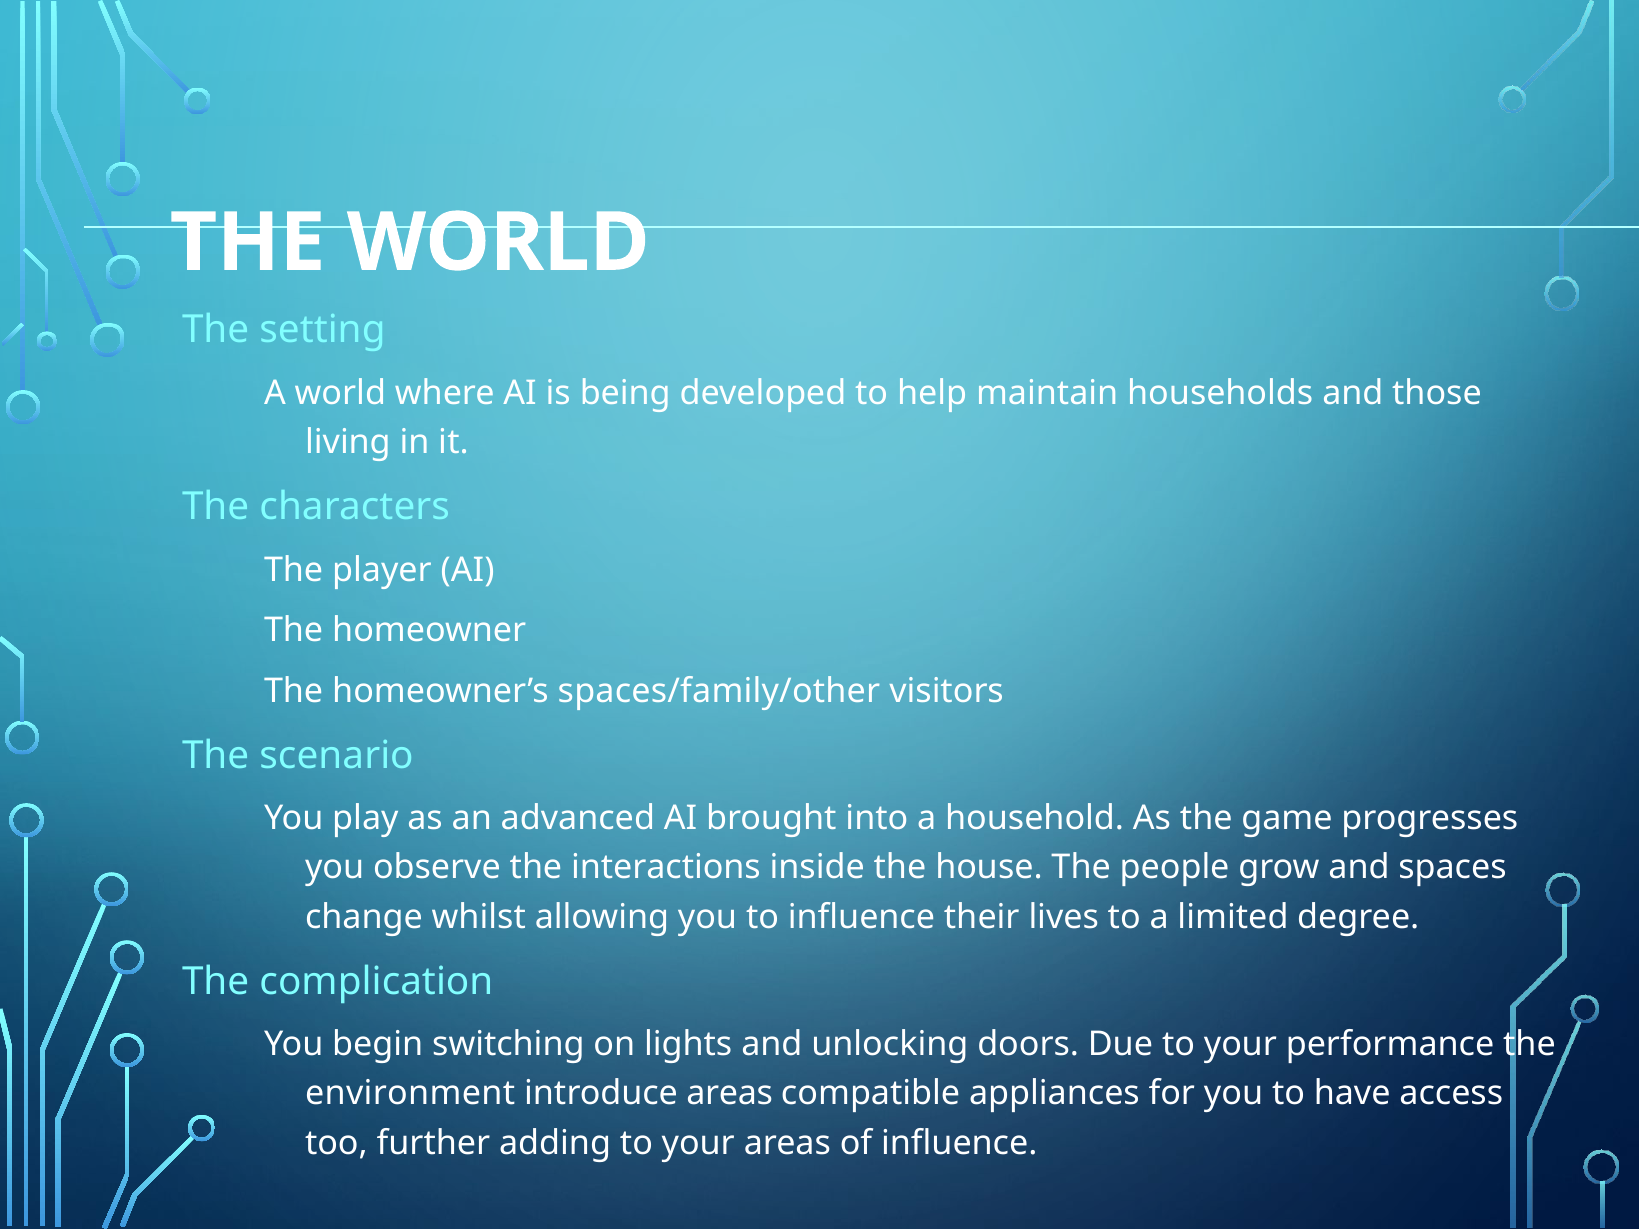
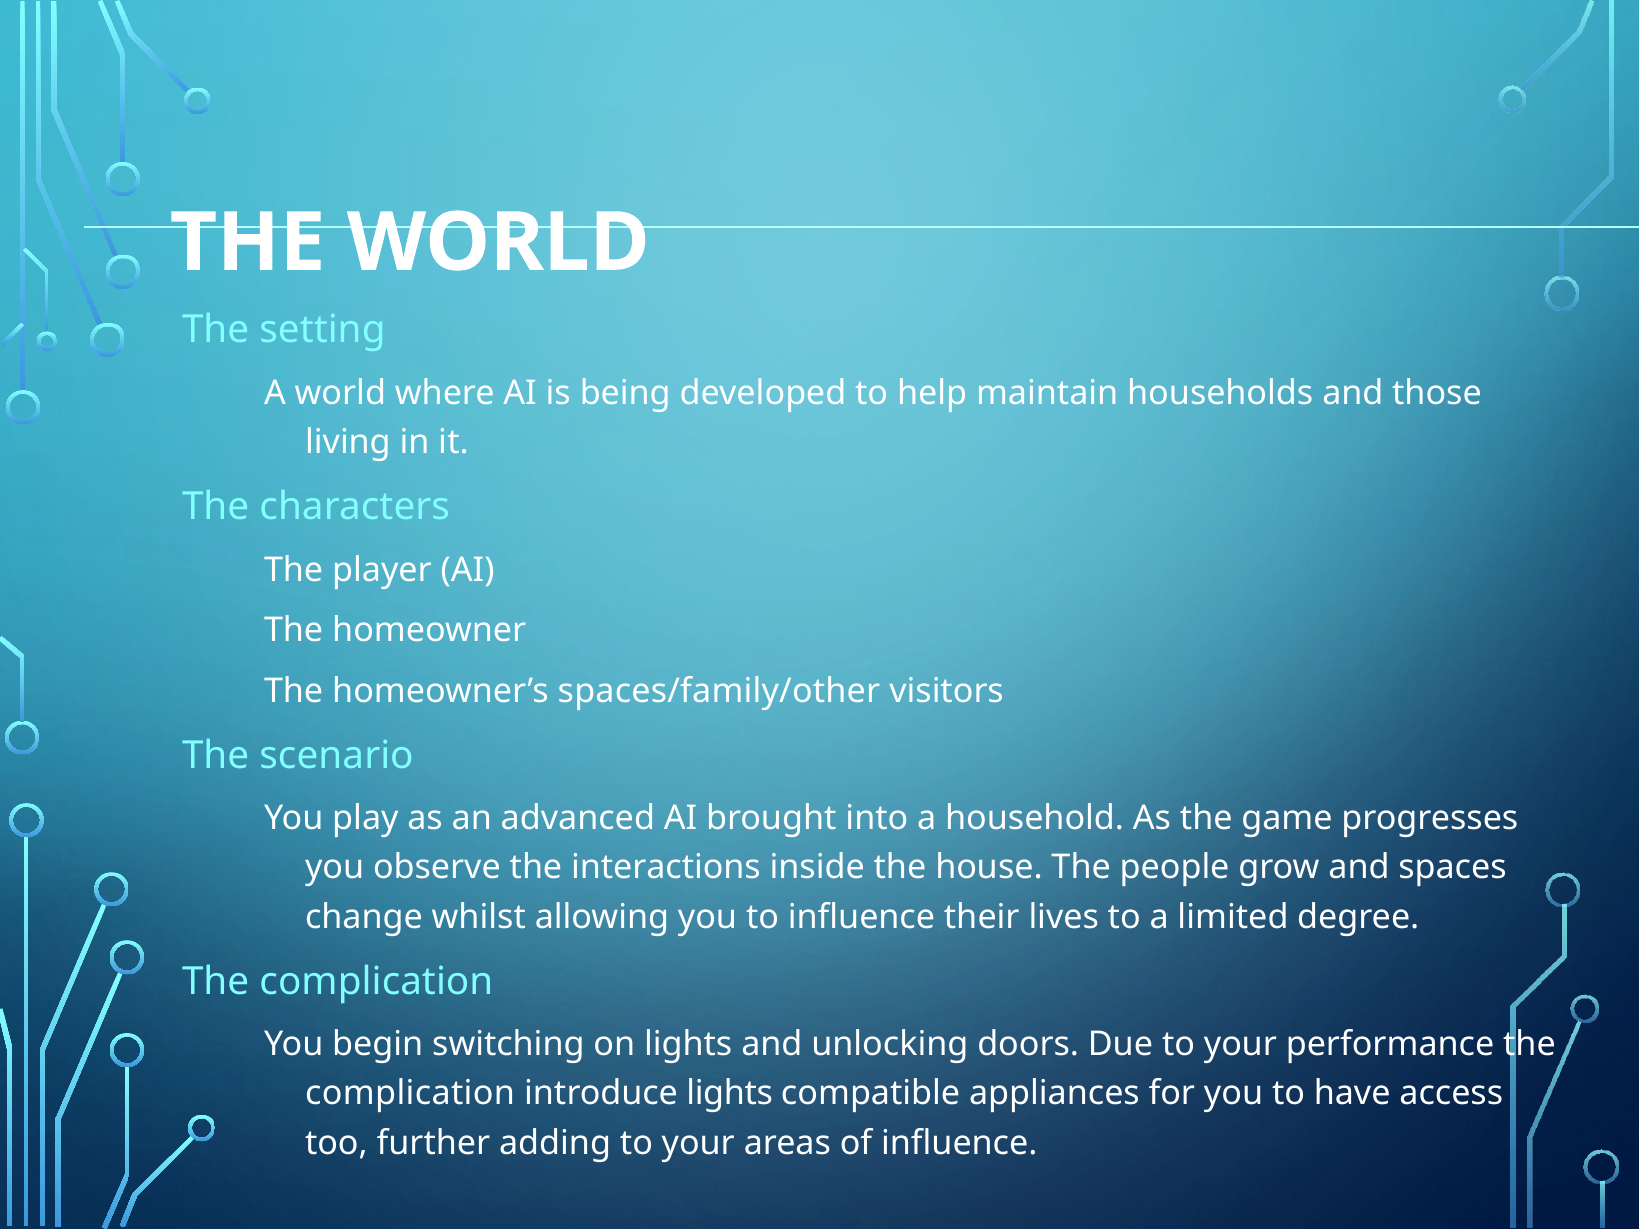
environment: environment -> complication (410, 1094)
introduce areas: areas -> lights (730, 1094)
